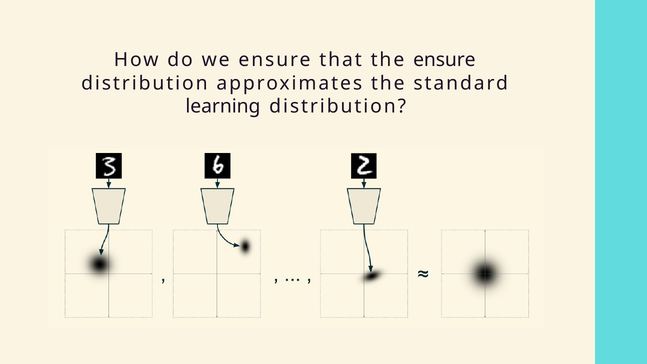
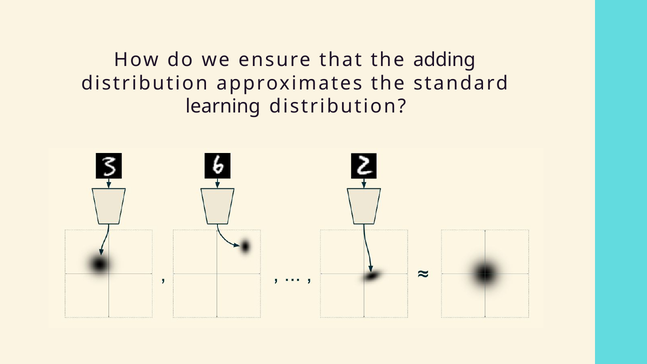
the ensure: ensure -> adding (444, 60)
